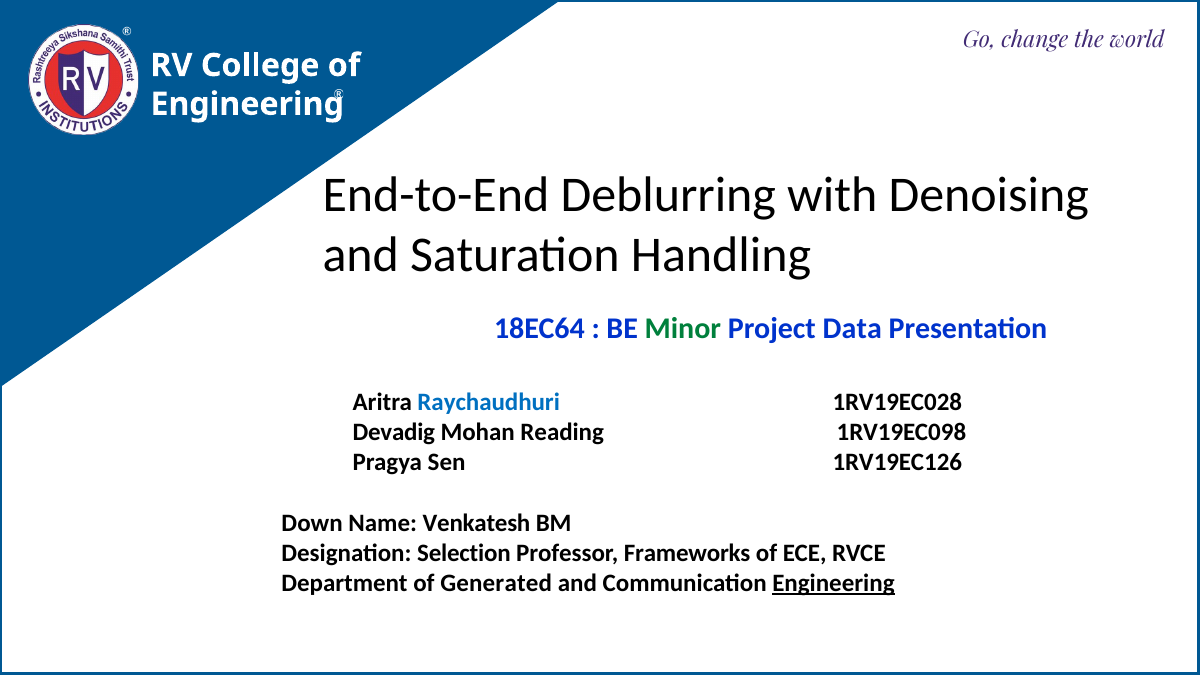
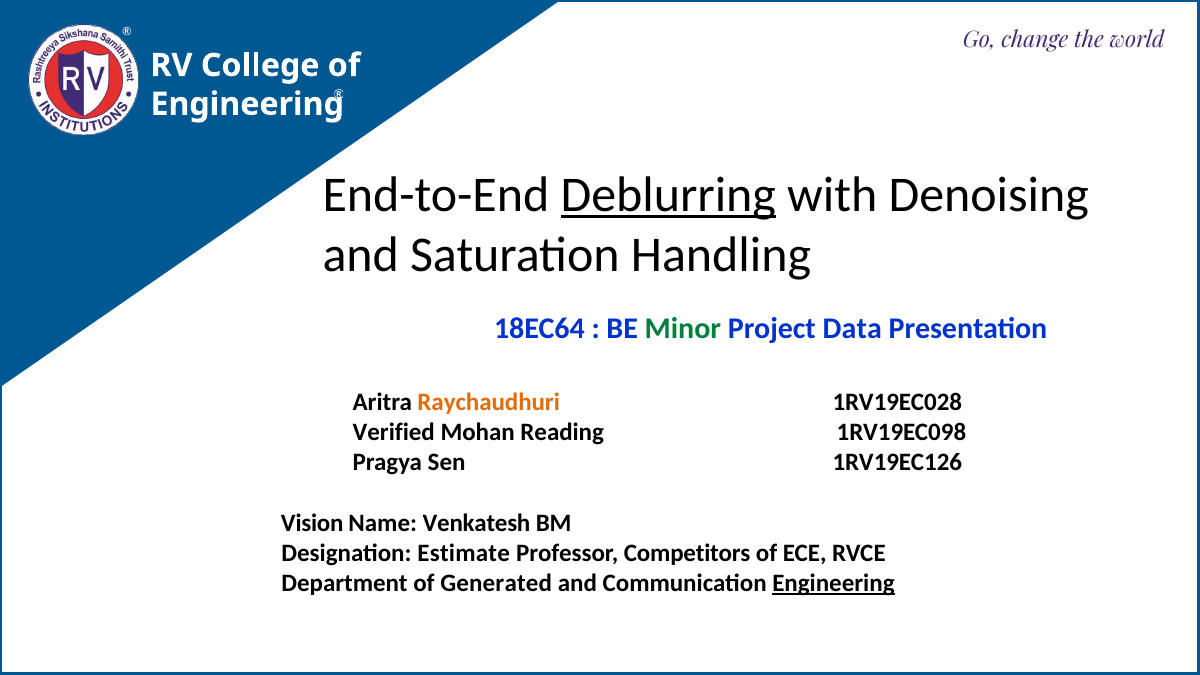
Deblurring underline: none -> present (668, 195)
Raychaudhuri colour: blue -> orange (489, 402)
Devadig: Devadig -> Verified (394, 432)
Down: Down -> Vision (312, 523)
Selection: Selection -> Estimate (464, 553)
Frameworks: Frameworks -> Competitors (687, 553)
